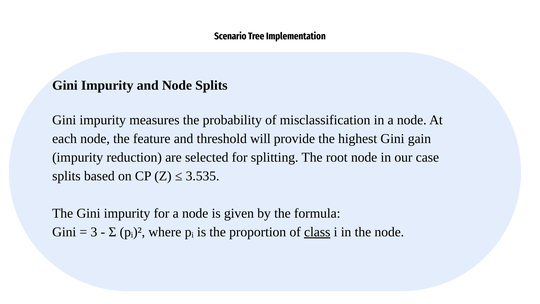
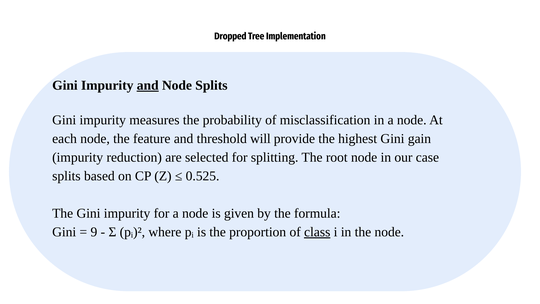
Scenario: Scenario -> Dropped (230, 36)
and underline: none -> present (148, 85)
3.535: 3.535 -> 0.525 (203, 176)
3: 3 -> 9 (94, 232)
